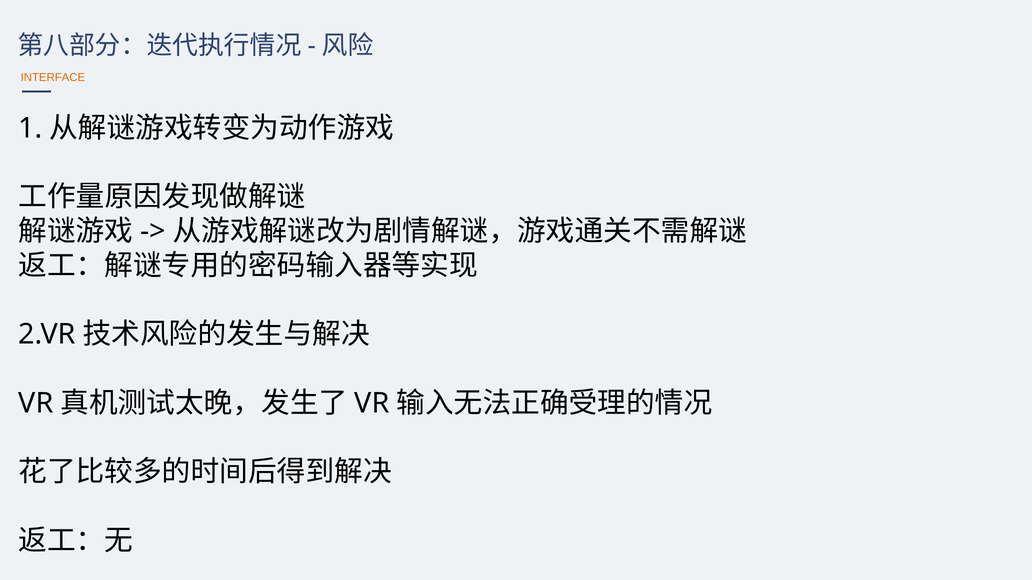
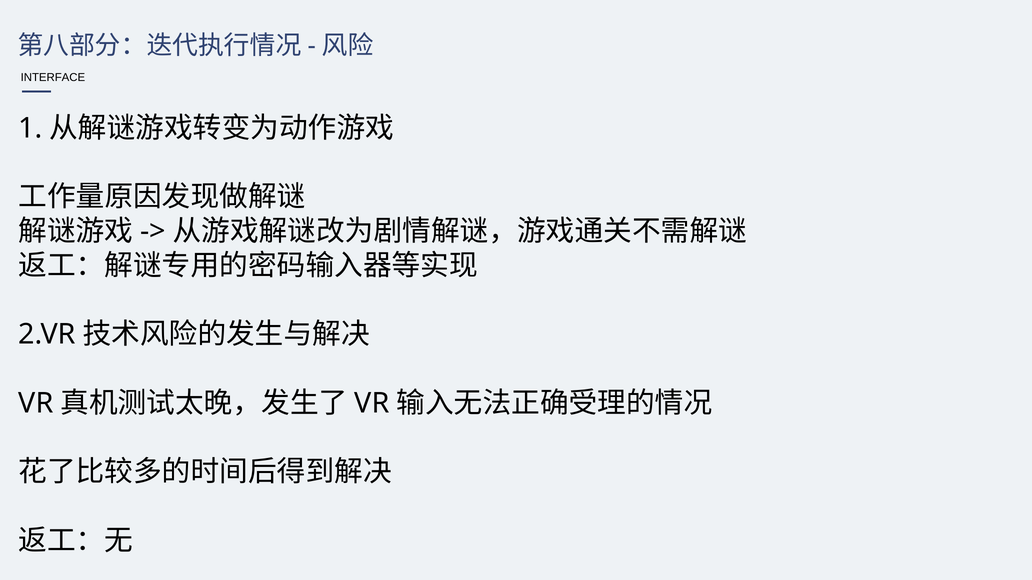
INTERFACE colour: orange -> black (53, 78)
